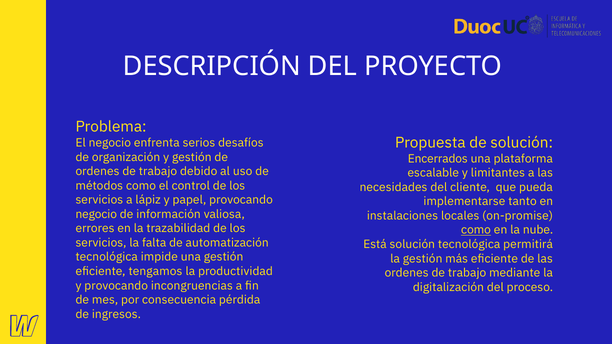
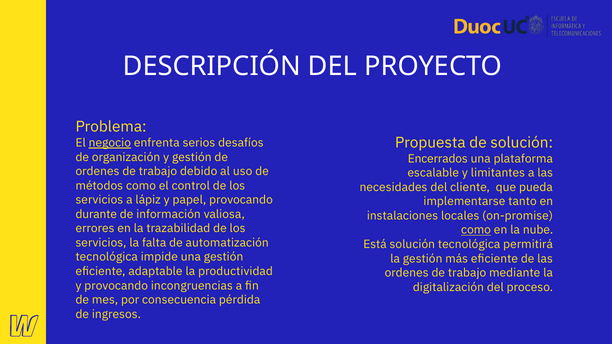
negocio underline: none -> present (110, 143)
negocio: negocio -> durante (96, 214)
tengamos: tengamos -> adaptable (155, 272)
